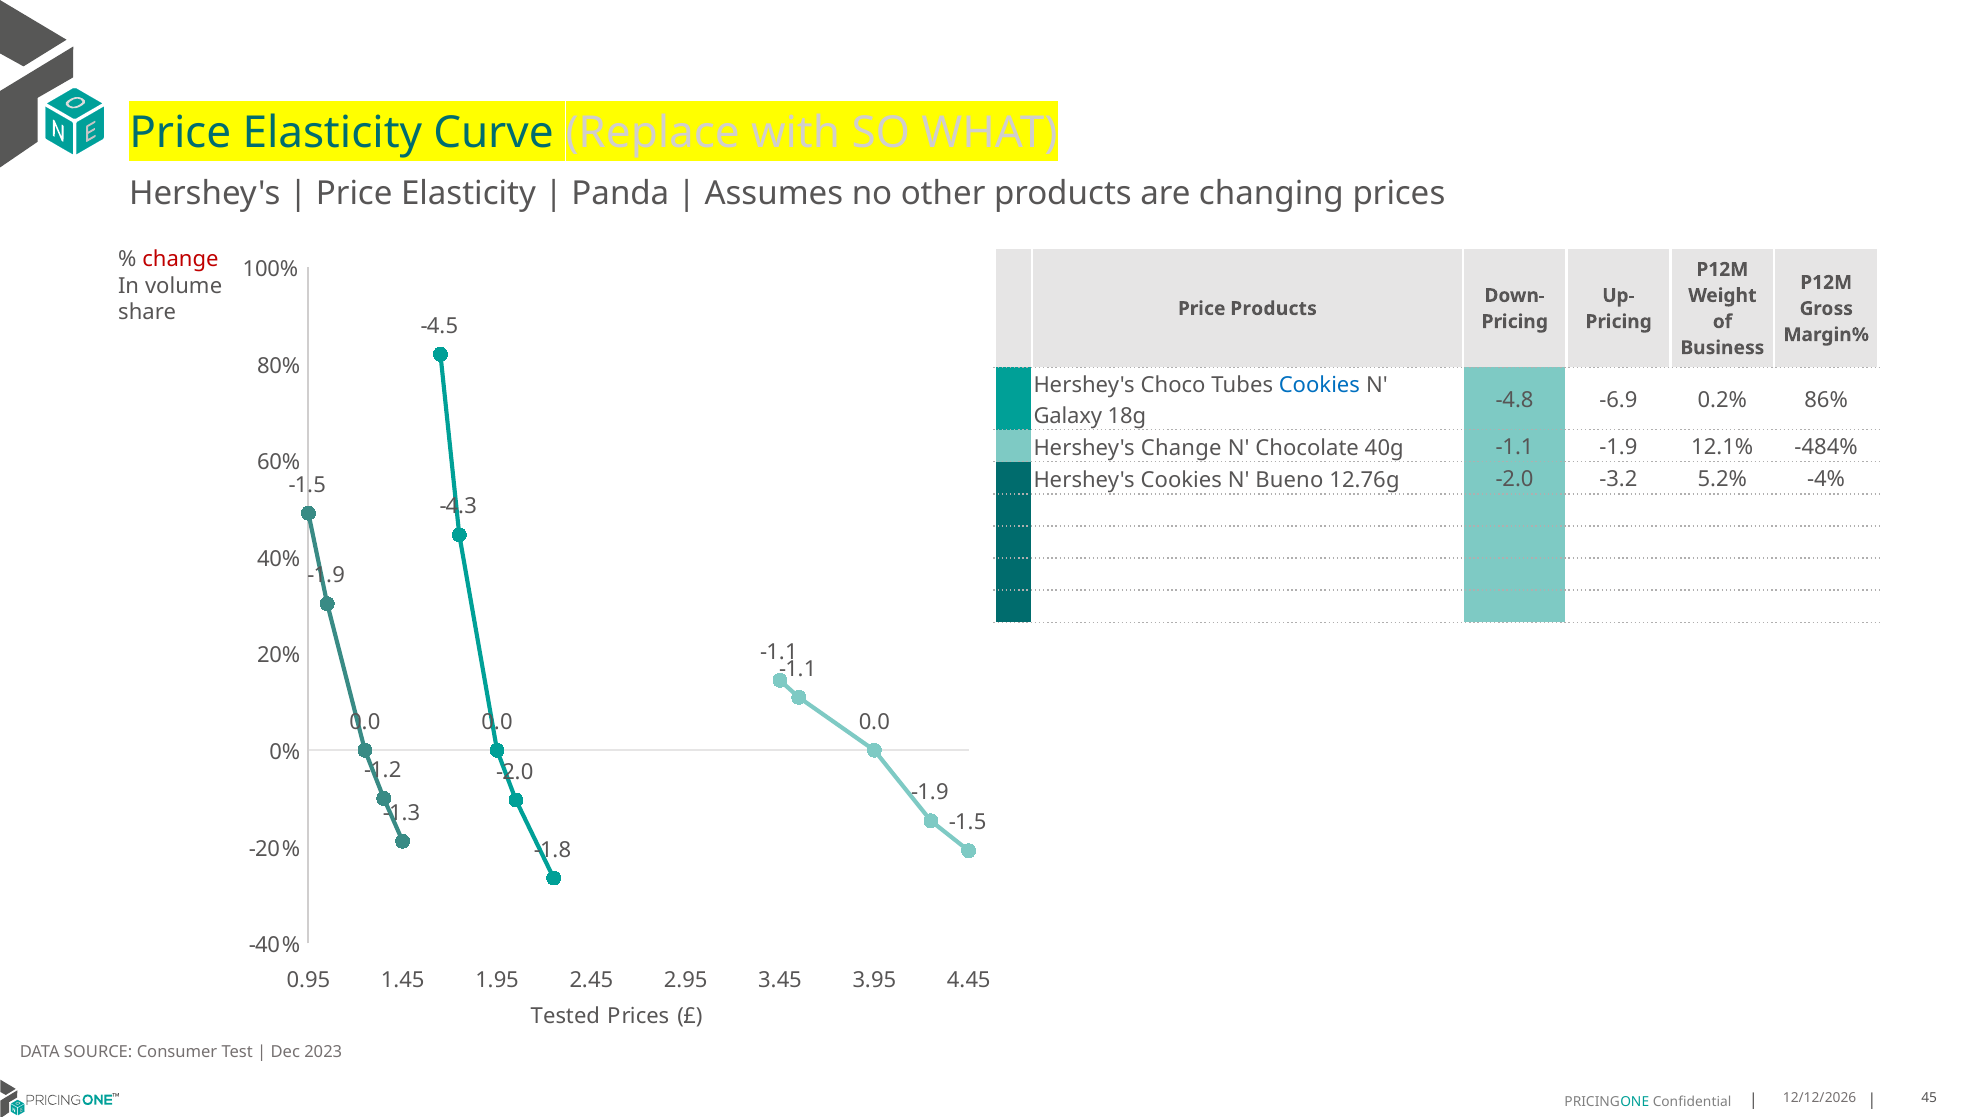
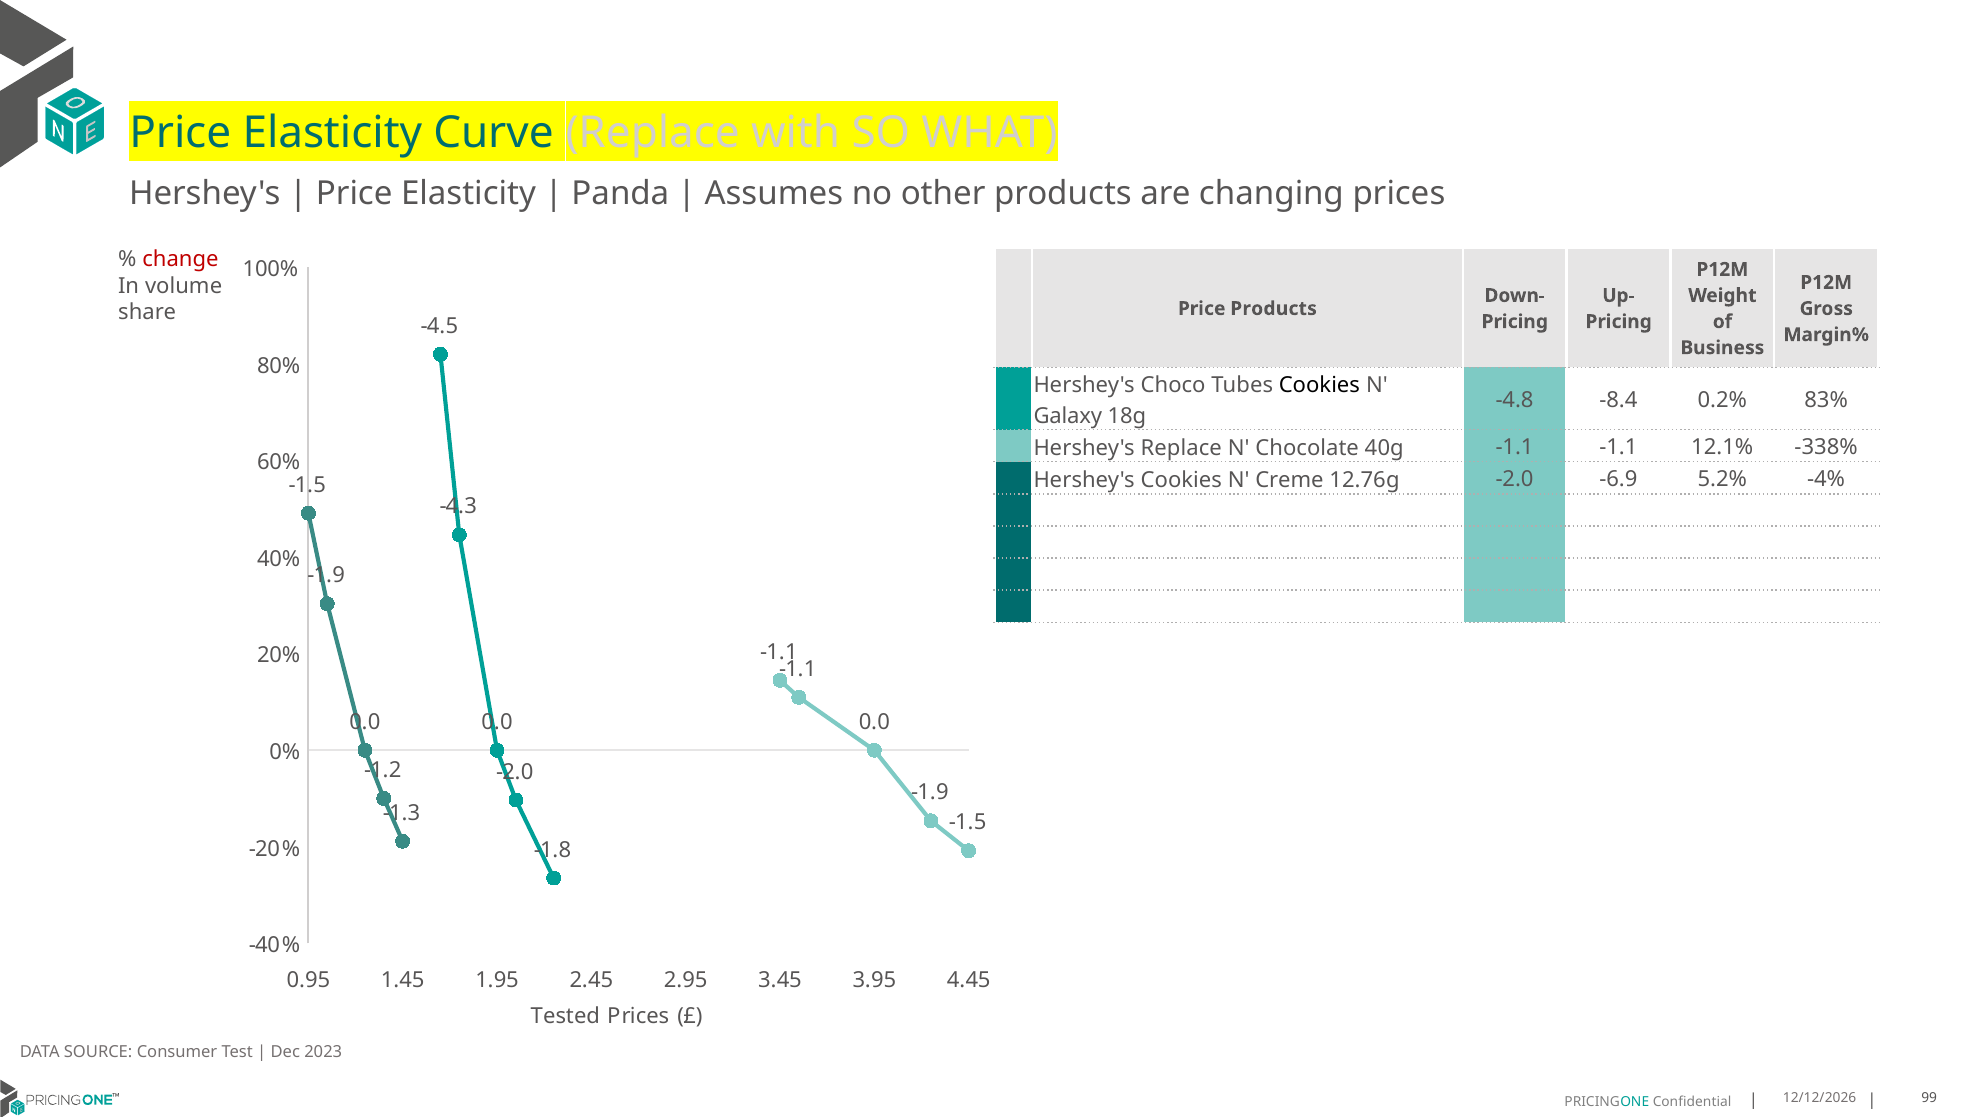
Cookies colour: blue -> black (1319, 385)
-6.9: -6.9 -> -8.4 (1618, 400)
86%: 86% -> 83% (1826, 400)
Hershey's Change: Change -> Replace (1181, 448)
40g -1.1 -1.9: -1.9 -> -1.1 (1618, 447)
-484%: -484% -> -338% (1826, 447)
Bueno: Bueno -> Creme (1289, 480)
-3.2: -3.2 -> -6.9 (1618, 480)
45: 45 -> 99 (1929, 1098)
